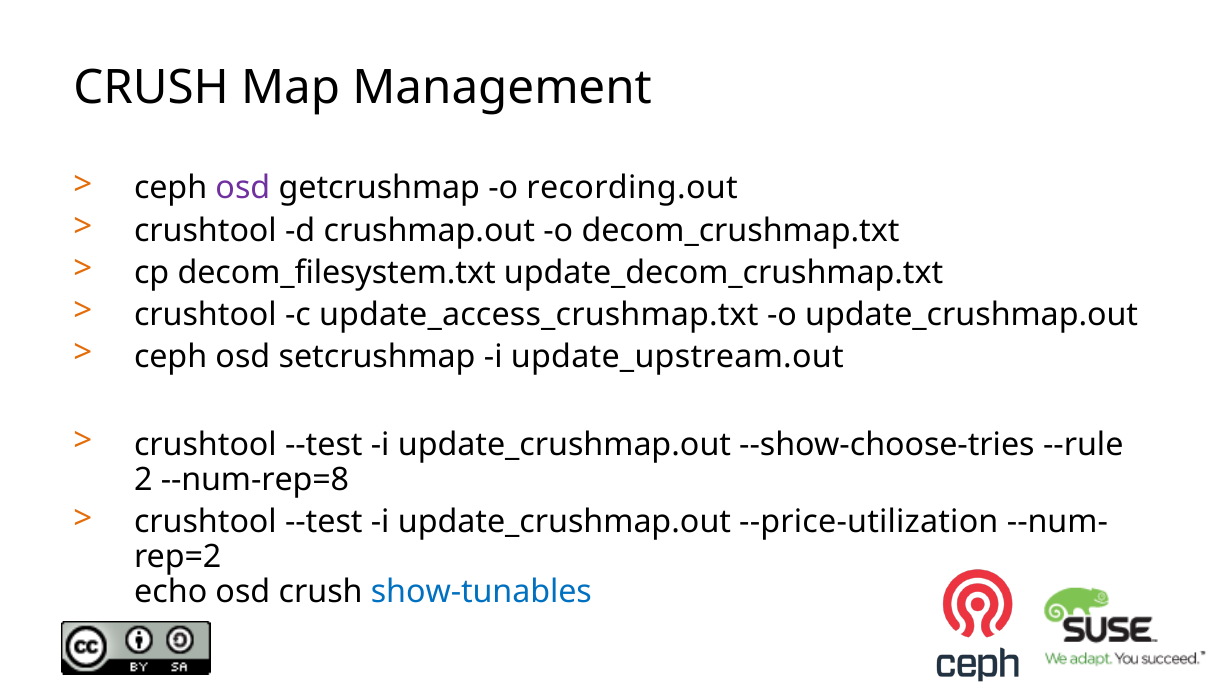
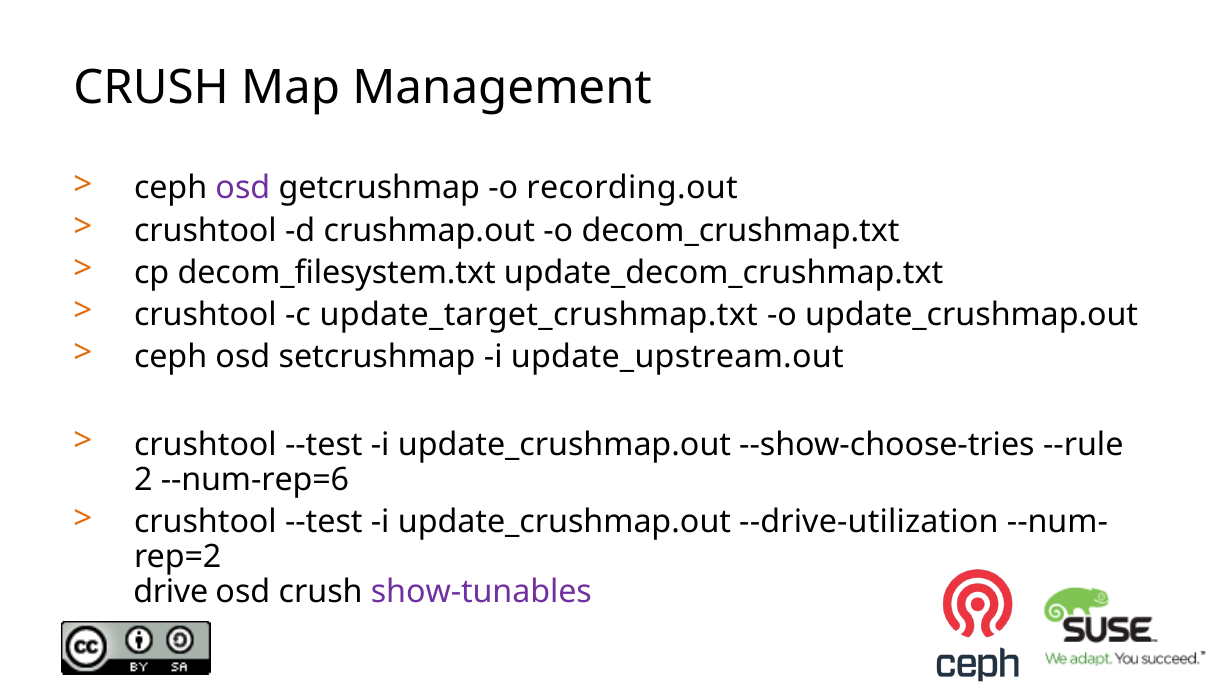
update_access_crushmap.txt: update_access_crushmap.txt -> update_target_crushmap.txt (539, 315)
--num-rep=8: --num-rep=8 -> --num-rep=6 (255, 480)
--price-utilization: --price-utilization -> --drive-utilization (869, 522)
echo: echo -> drive (171, 592)
show-tunables colour: blue -> purple (481, 592)
